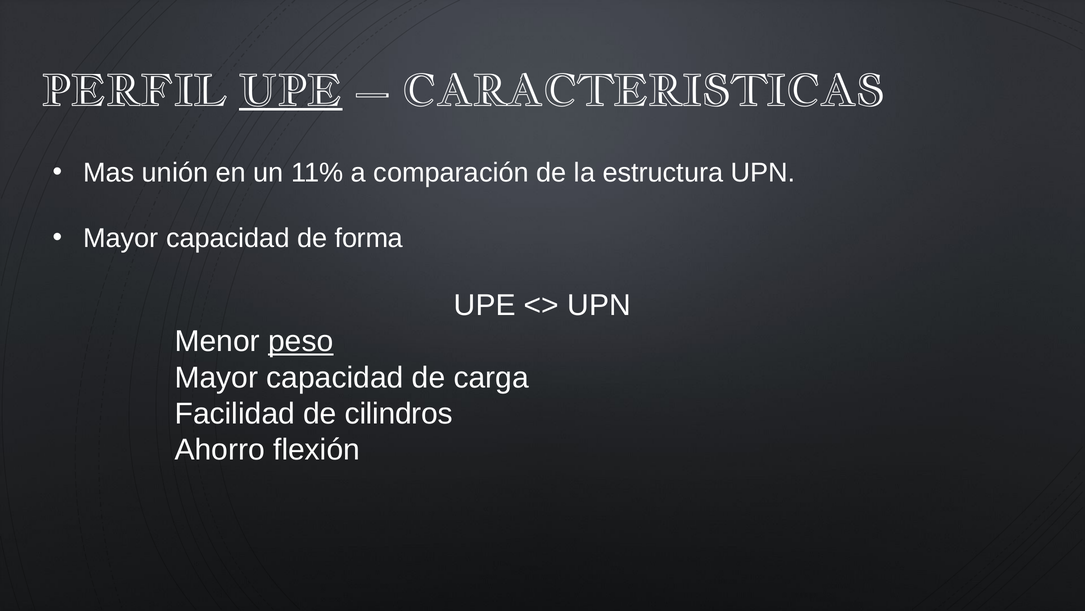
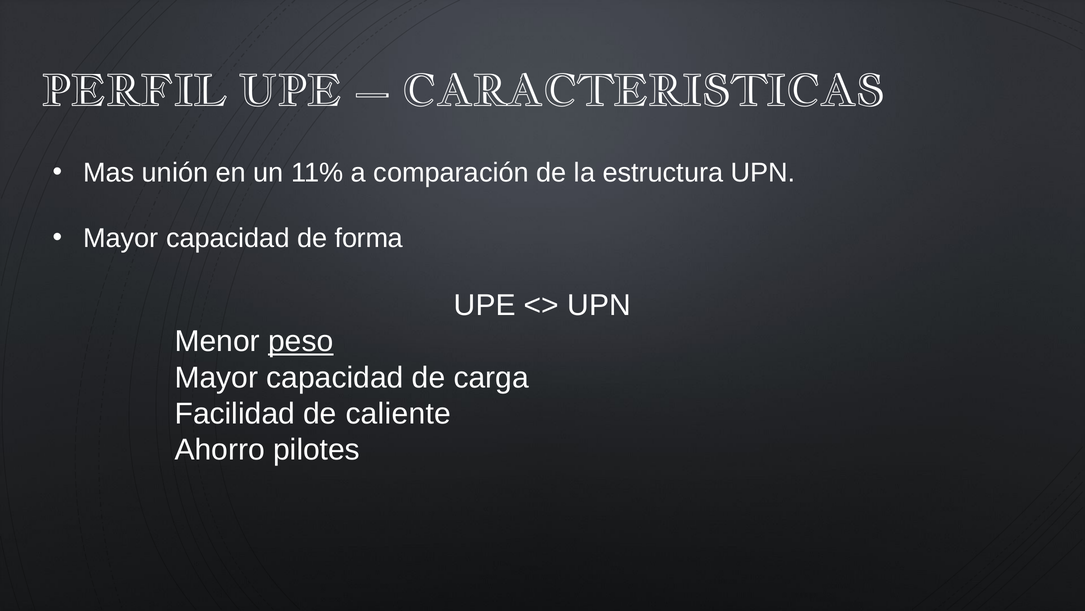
UPE underline: present -> none (291, 91)
cilindros: cilindros -> caliente (398, 413)
flexión: flexión -> pilotes (317, 450)
